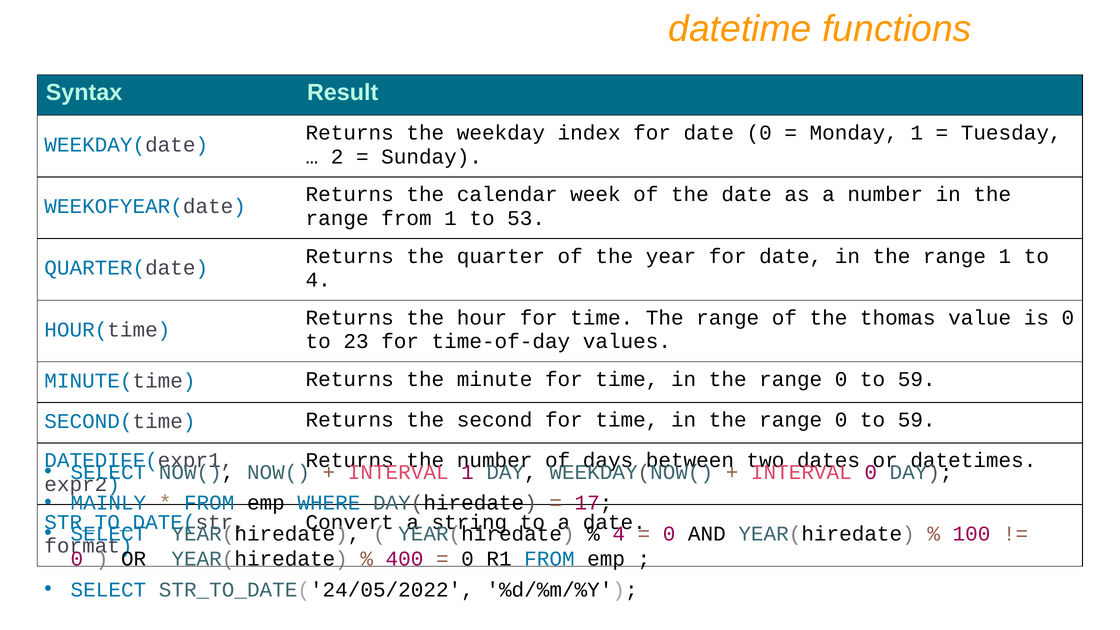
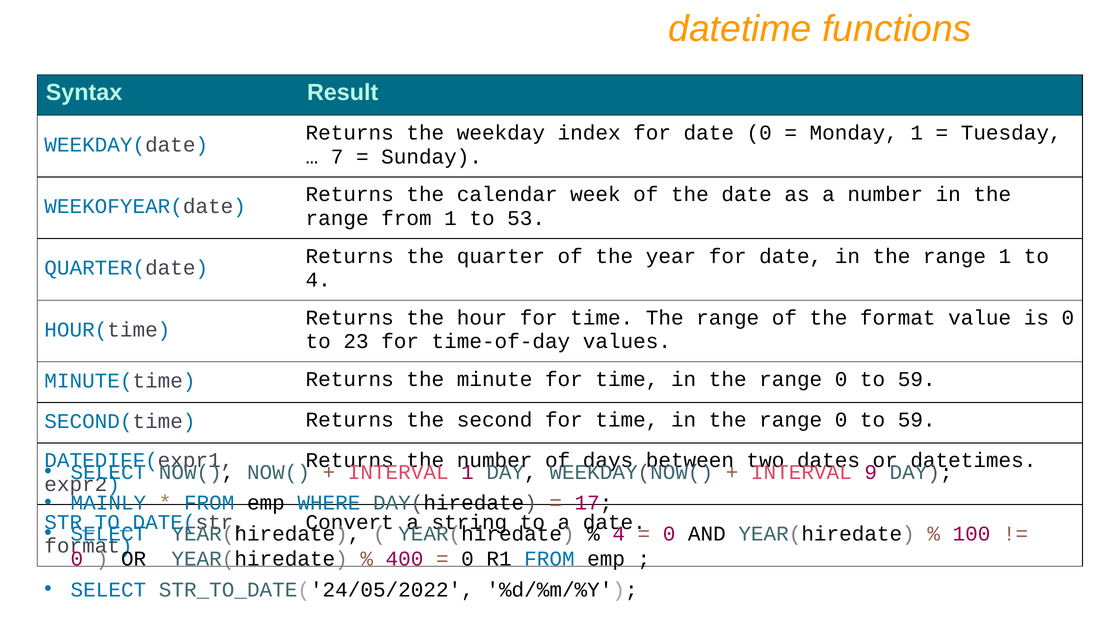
2: 2 -> 7 (337, 157)
the thomas: thomas -> format (898, 318)
0: 0 -> 9 (871, 472)
